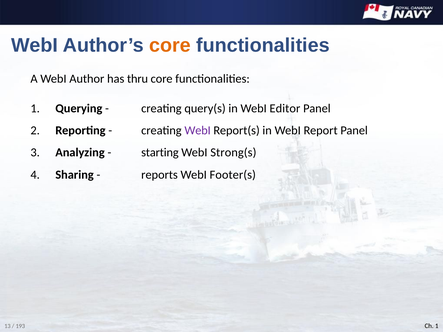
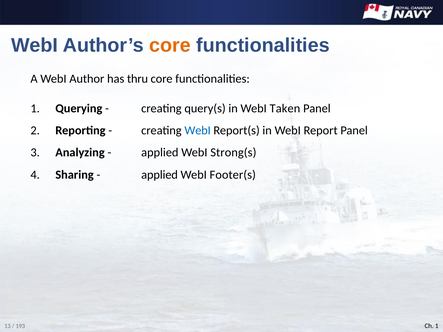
Editor: Editor -> Taken (285, 108)
WebI colour: purple -> blue (198, 131)
starting: starting -> applied (160, 153)
reports: reports -> applied (160, 175)
